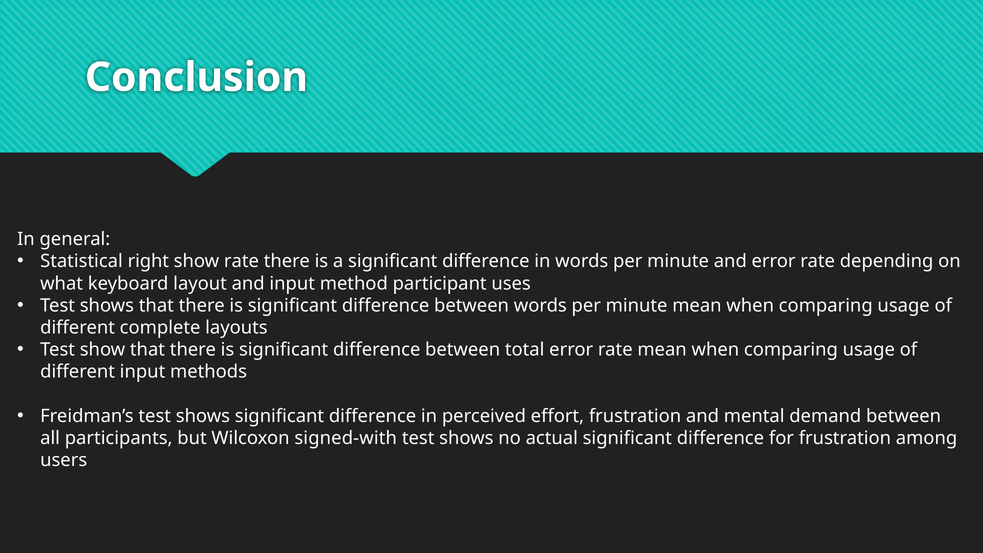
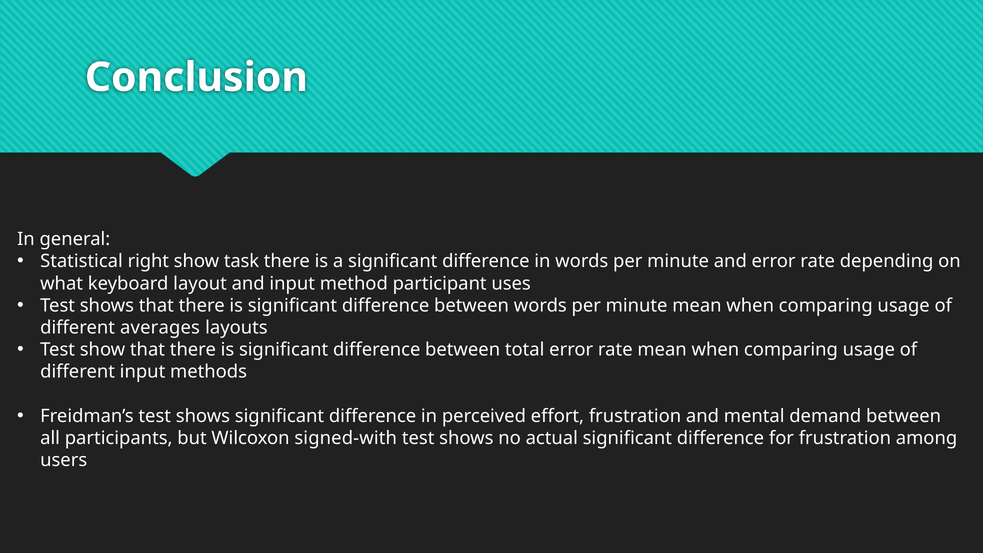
show rate: rate -> task (242, 261)
complete: complete -> averages (160, 328)
